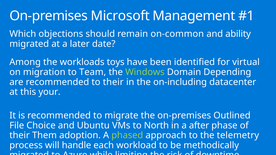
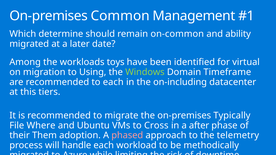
Microsoft: Microsoft -> Common (120, 16)
objections: objections -> determine (61, 34)
Team: Team -> Using (93, 72)
Depending: Depending -> Timeframe (227, 72)
to their: their -> each (113, 82)
your: your -> tiers (49, 92)
Outlined: Outlined -> Typically (232, 116)
Choice: Choice -> Where (41, 126)
North: North -> Cross (156, 126)
phased colour: light green -> pink (127, 136)
